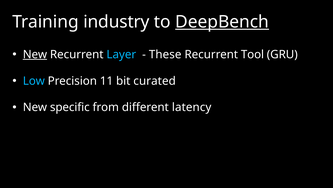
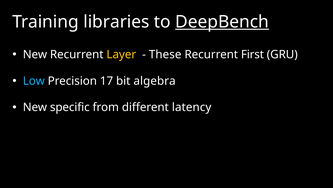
industry: industry -> libraries (116, 22)
New underline: present -> none (35, 54)
Layer colour: light blue -> yellow (121, 54)
Tool: Tool -> First (252, 54)
11: 11 -> 17 (107, 81)
curated: curated -> algebra (155, 81)
